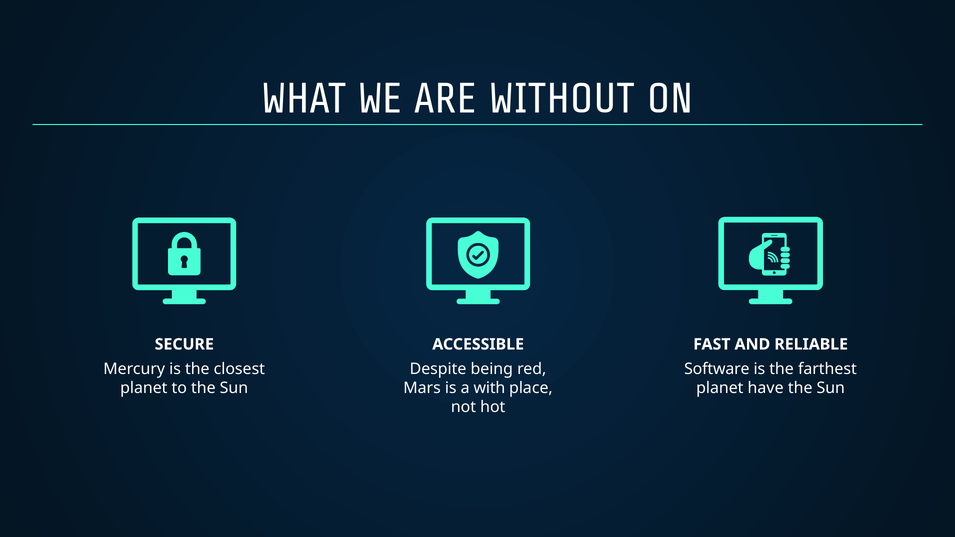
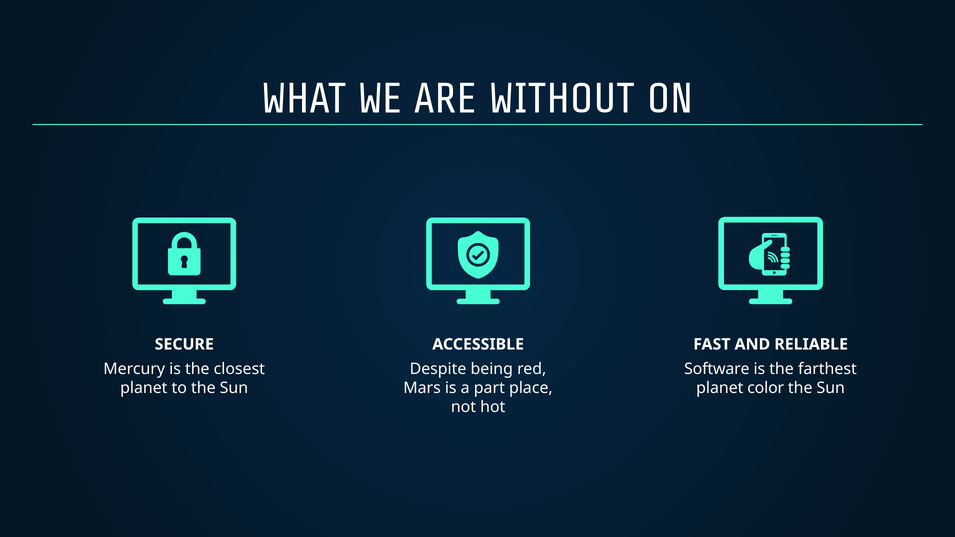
with: with -> part (489, 388)
have: have -> color (766, 388)
